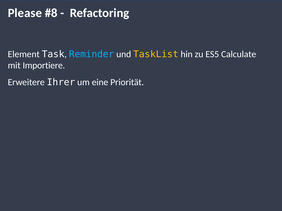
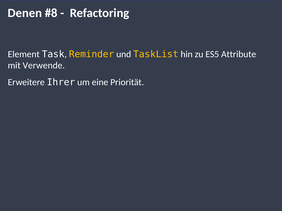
Please: Please -> Denen (25, 13)
Reminder colour: light blue -> yellow (92, 54)
Calculate: Calculate -> Attribute (239, 54)
Importiere: Importiere -> Verwende (44, 66)
